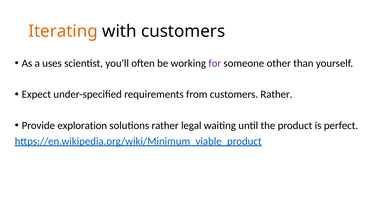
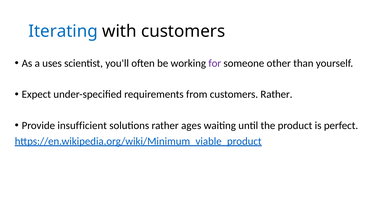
Iterating colour: orange -> blue (63, 31)
exploration: exploration -> insufficient (82, 126)
legal: legal -> ages (191, 126)
